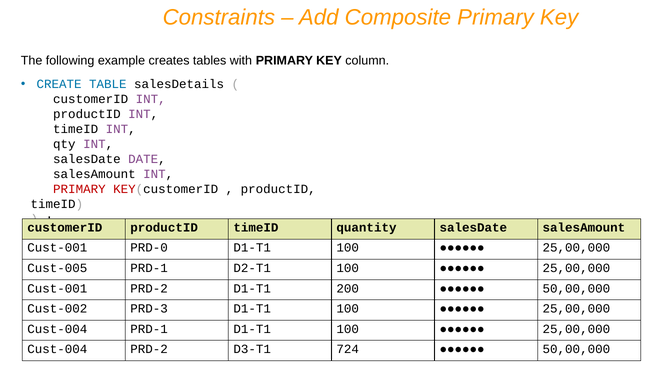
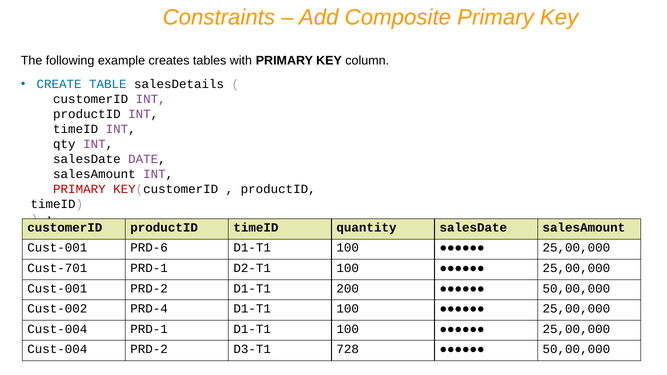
PRD-0: PRD-0 -> PRD-6 (149, 248)
Cust-005: Cust-005 -> Cust-701 (57, 268)
PRD-3: PRD-3 -> PRD-4 (149, 309)
724: 724 -> 728 (348, 349)
